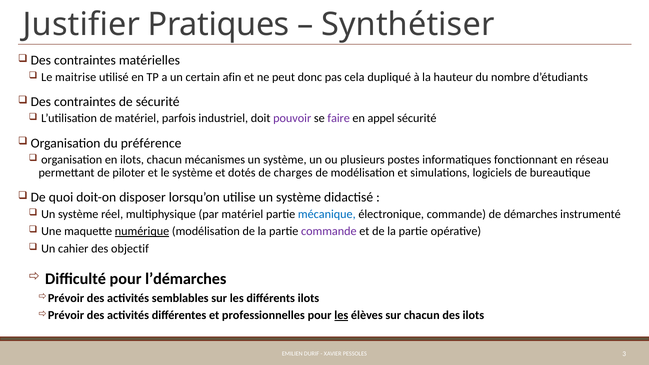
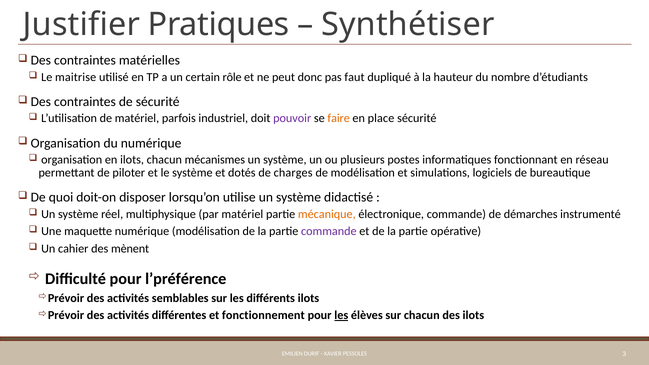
afin: afin -> rôle (232, 77)
cela: cela -> faut (355, 77)
faire colour: purple -> orange (339, 118)
appel: appel -> place (381, 118)
du préférence: préférence -> numérique (151, 143)
mécanique colour: blue -> orange (327, 214)
numérique underline: present -> none (142, 231)
objectif: objectif -> mènent (130, 249)
l’démarches: l’démarches -> l’préférence (186, 279)
professionnelles: professionnelles -> fonctionnement (263, 315)
